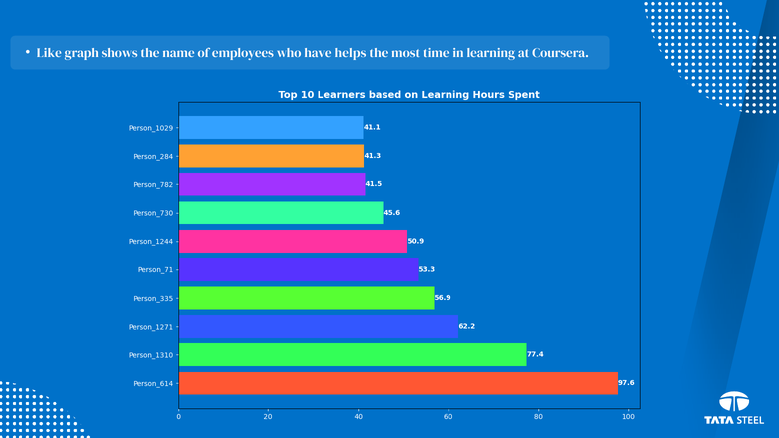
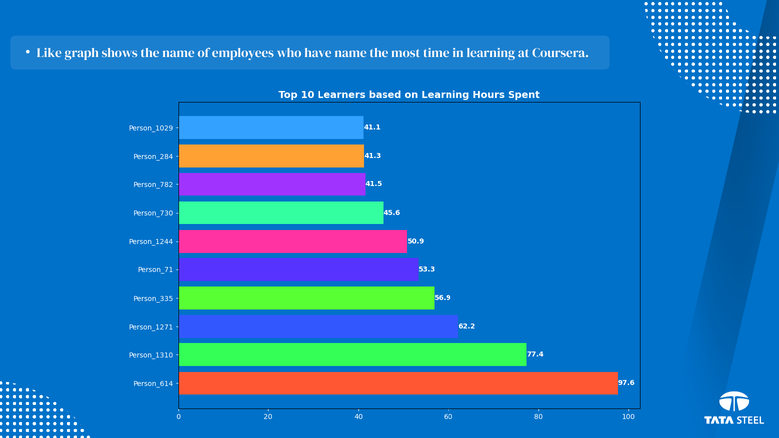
have helps: helps -> name (351, 53)
